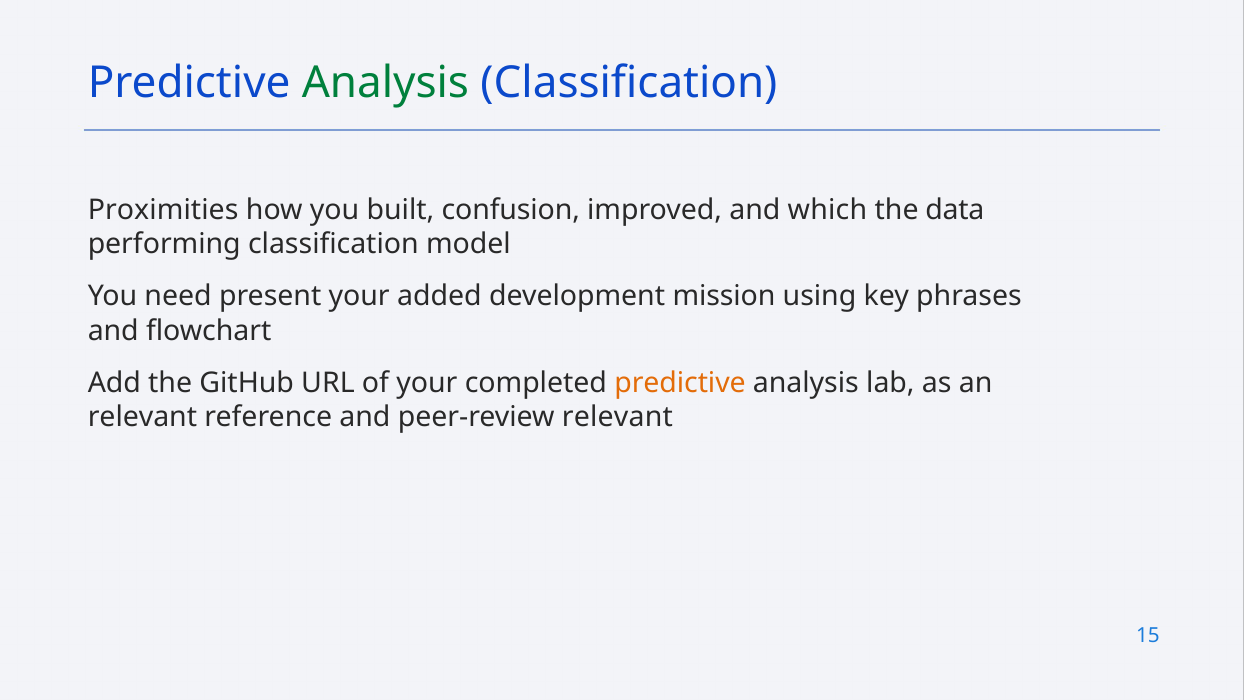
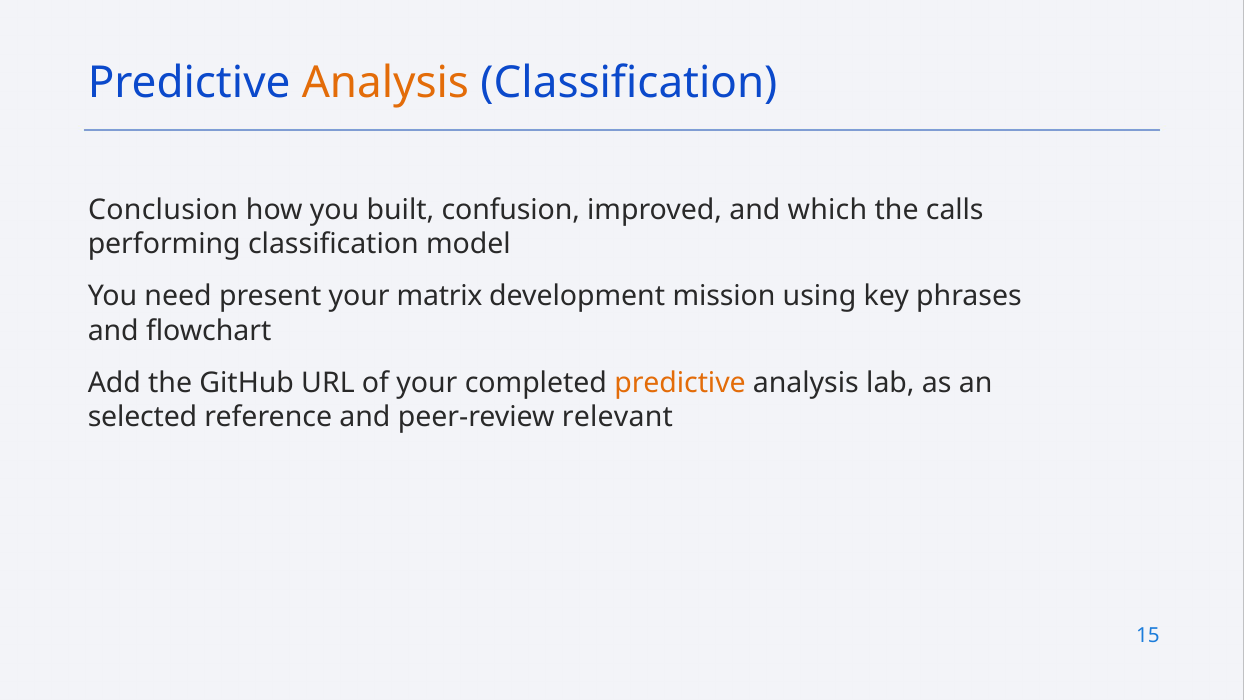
Analysis colour: green -> orange (385, 83)
Proximities: Proximities -> Conclusion (163, 210)
data: data -> calls (955, 210)
added: added -> matrix (440, 296)
relevant: relevant -> selected (142, 417)
